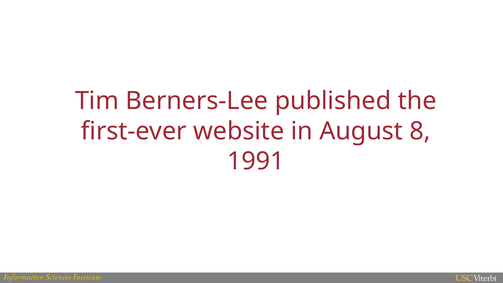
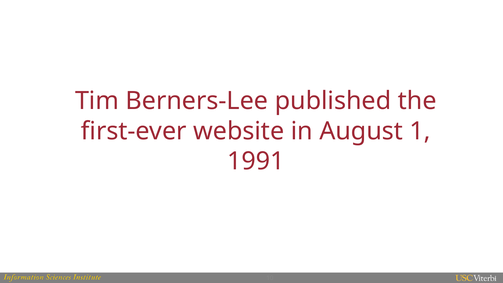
8: 8 -> 1 (420, 131)
